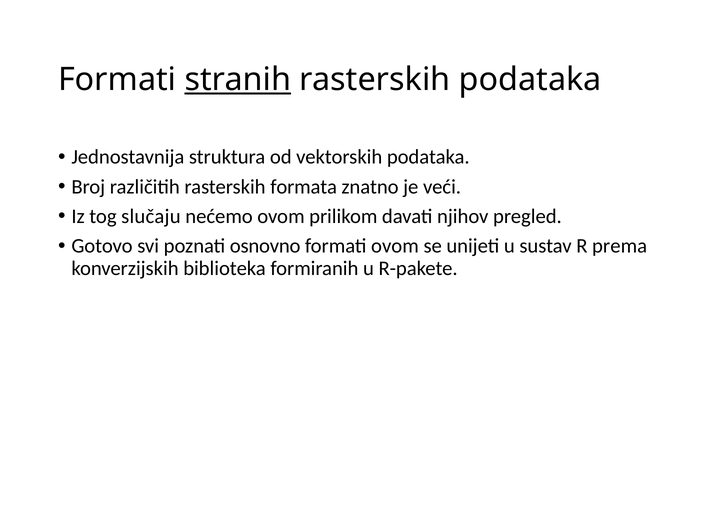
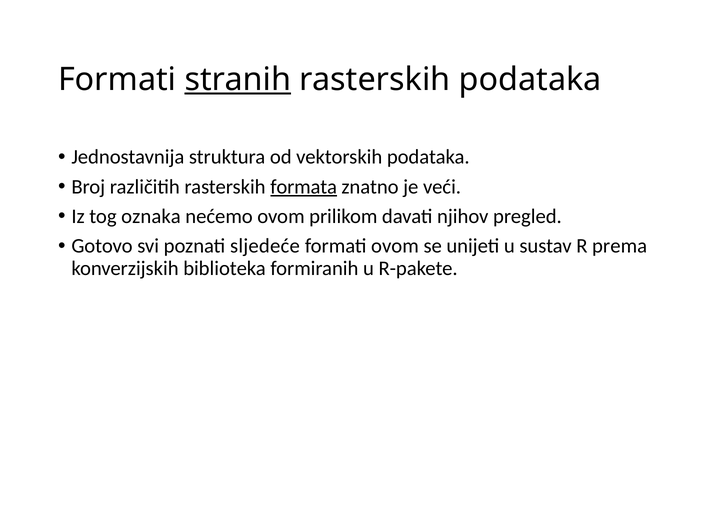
formata underline: none -> present (304, 187)
slučaju: slučaju -> oznaka (151, 216)
osnovno: osnovno -> sljedeće (265, 246)
